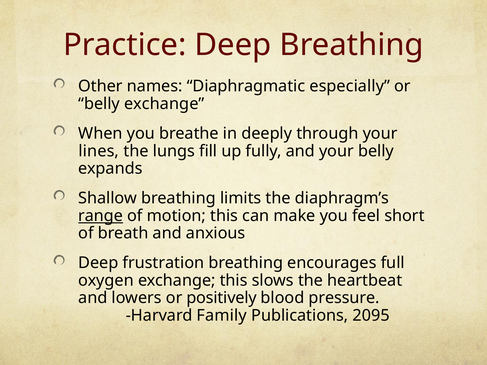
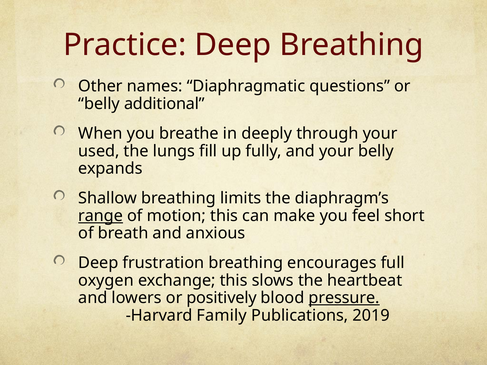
especially: especially -> questions (350, 86)
belly exchange: exchange -> additional (164, 104)
lines: lines -> used (99, 151)
pressure underline: none -> present (344, 298)
2095: 2095 -> 2019 (371, 316)
